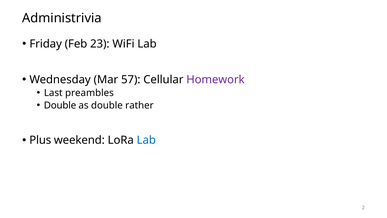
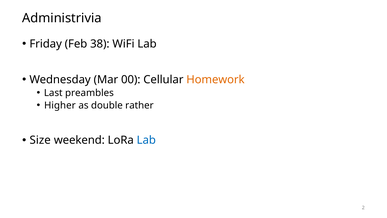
23: 23 -> 38 (100, 44)
57: 57 -> 00 (131, 79)
Homework colour: purple -> orange (215, 79)
Double: Double -> Higher (60, 105)
Plus: Plus -> Size (40, 140)
